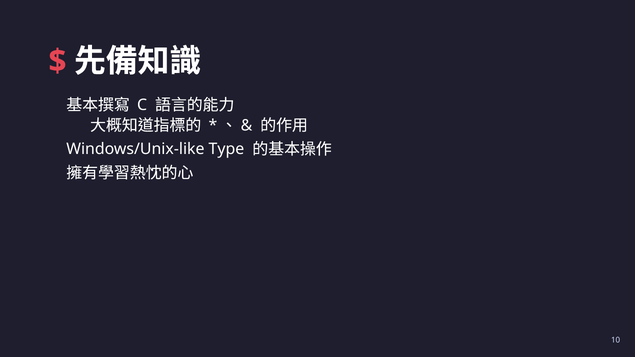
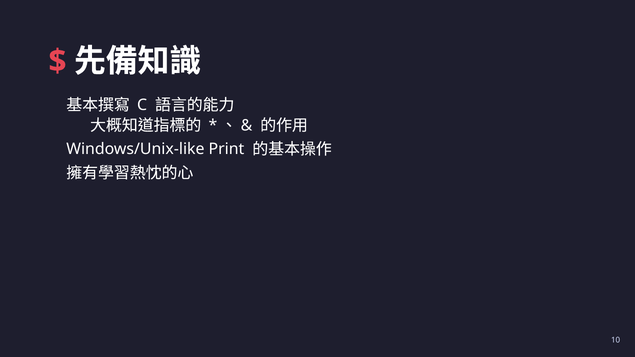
Type: Type -> Print (226, 149)
